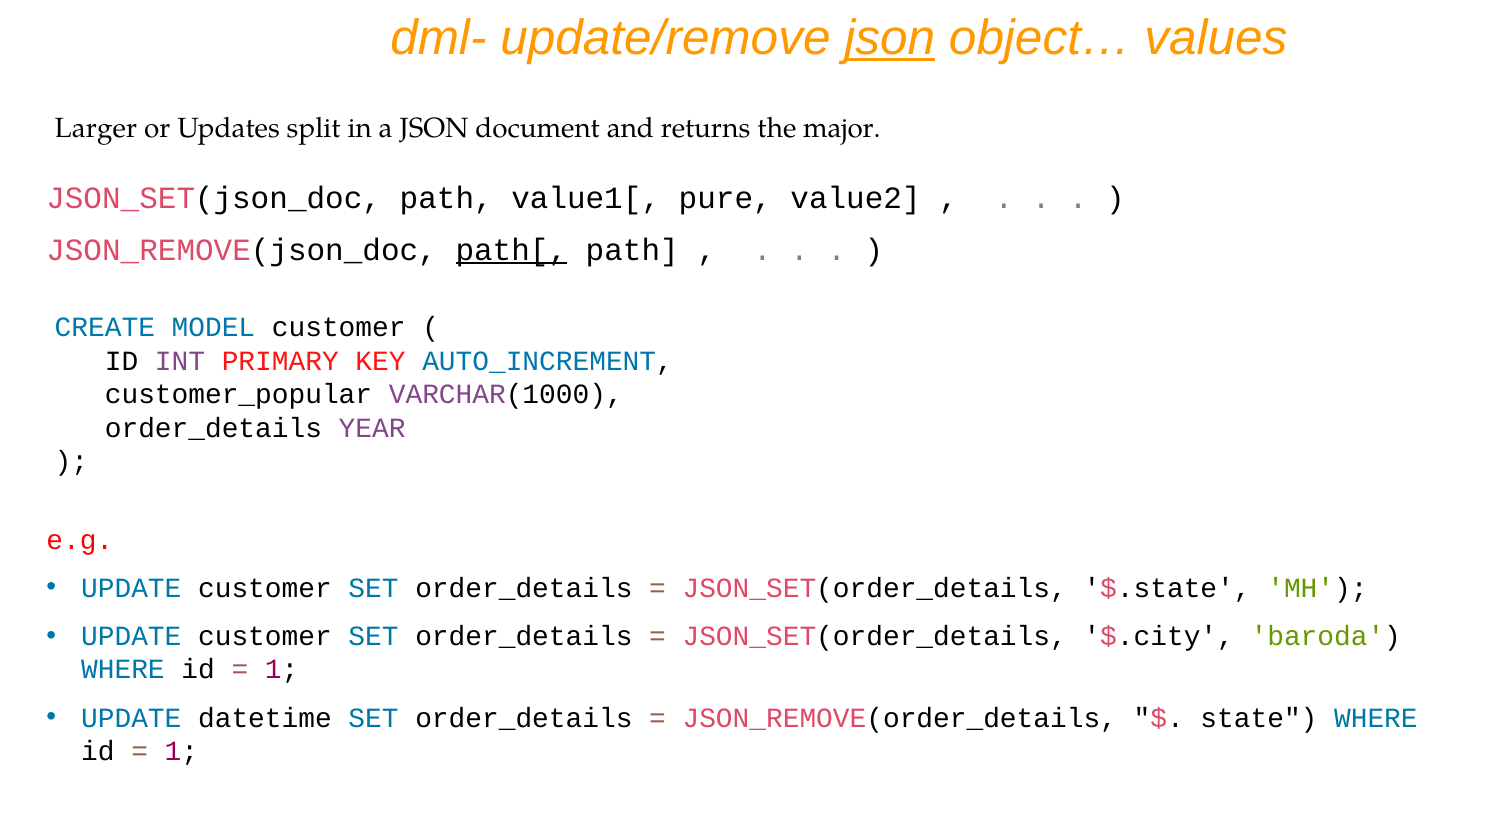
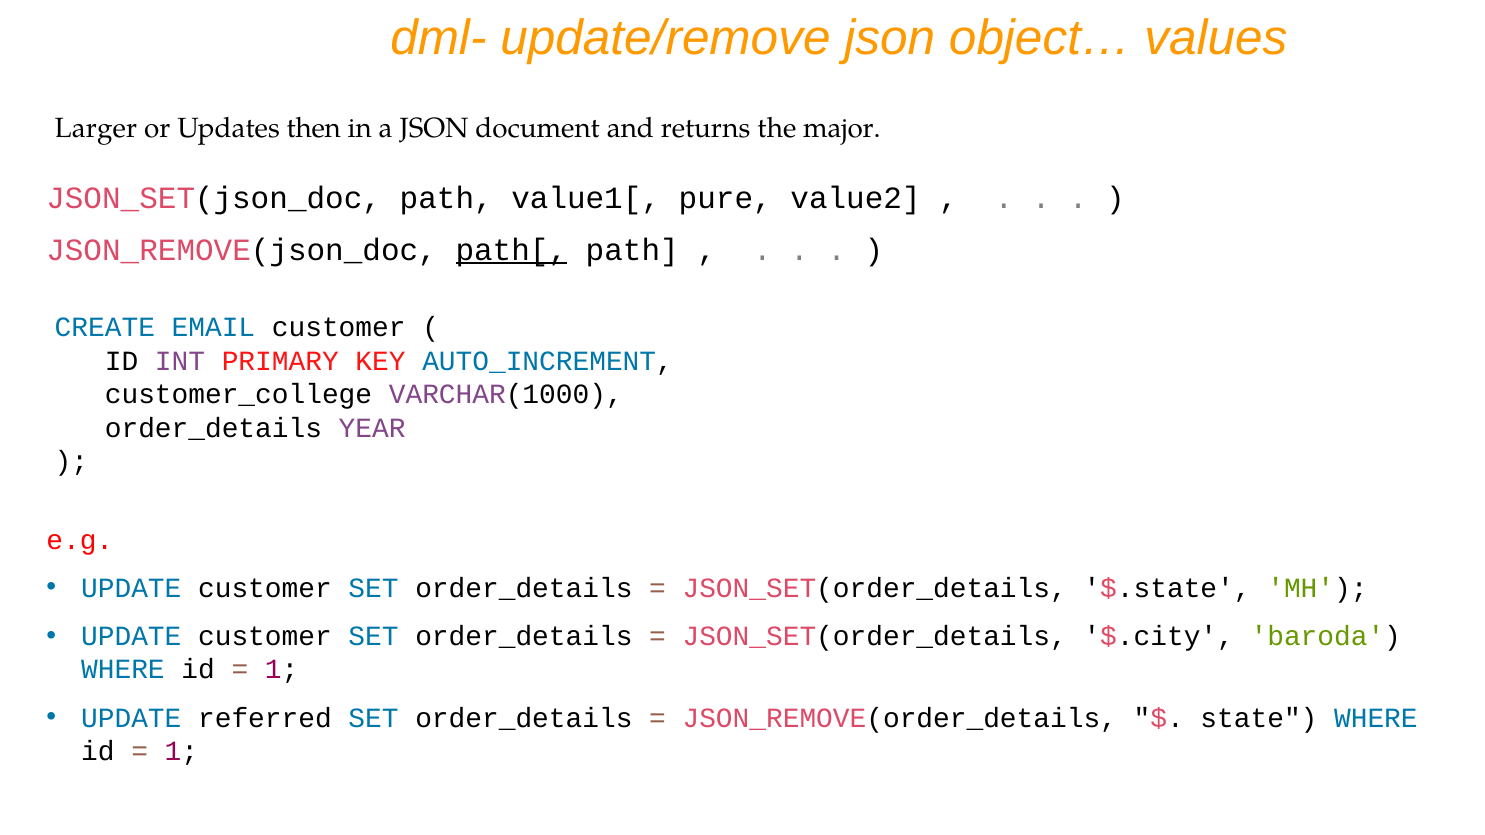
json underline: present -> none (890, 39)
split: split -> then (314, 128)
MODEL: MODEL -> EMAIL (213, 328)
customer_popular: customer_popular -> customer_college (238, 395)
datetime: datetime -> referred (265, 718)
